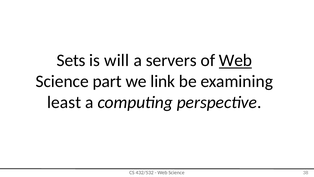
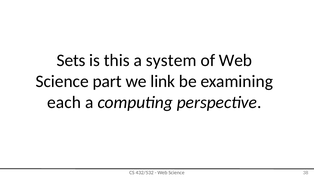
will: will -> this (117, 60)
servers: servers -> system (171, 60)
Web underline: present -> none (235, 60)
least: least -> each (64, 102)
